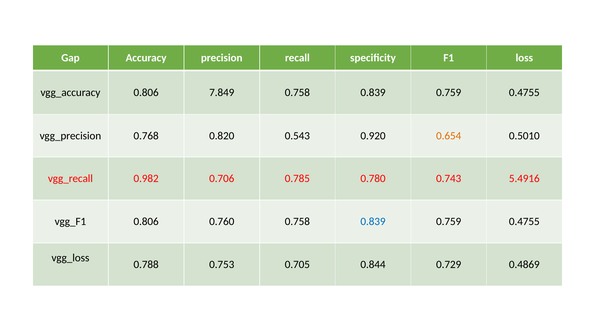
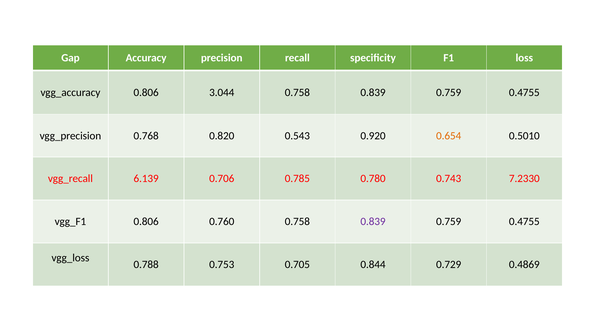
7.849: 7.849 -> 3.044 (222, 92)
0.982: 0.982 -> 6.139 (146, 179)
5.4916: 5.4916 -> 7.2330 (524, 179)
0.839 colour: blue -> purple (373, 222)
